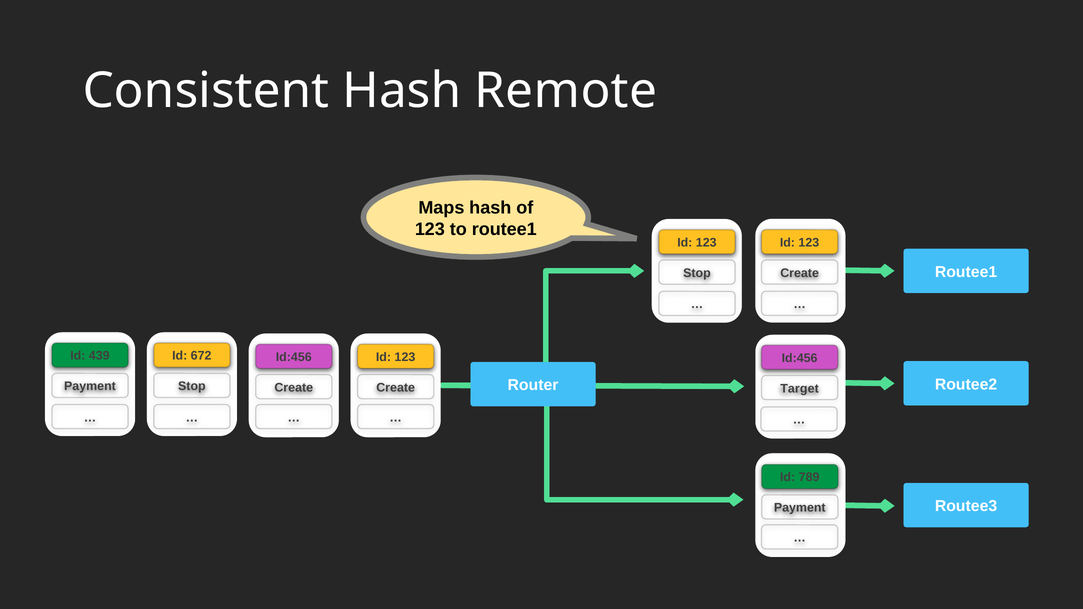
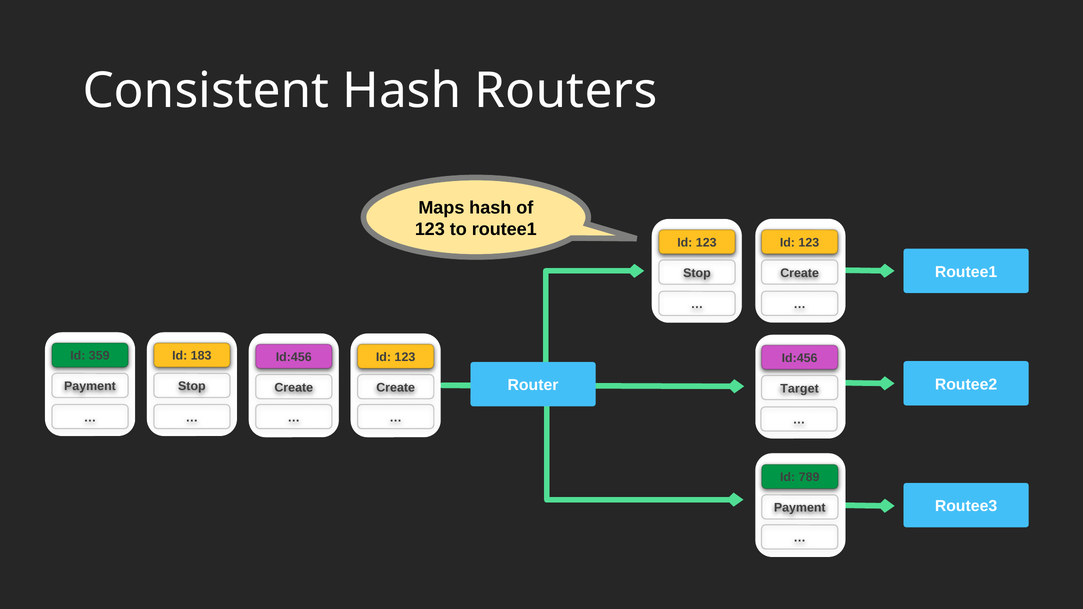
Remote: Remote -> Routers (566, 91)
439: 439 -> 359 (99, 356)
672: 672 -> 183 (201, 356)
